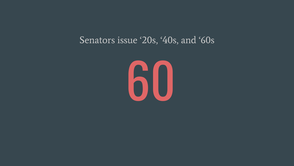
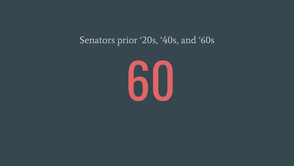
issue: issue -> prior (127, 40)
